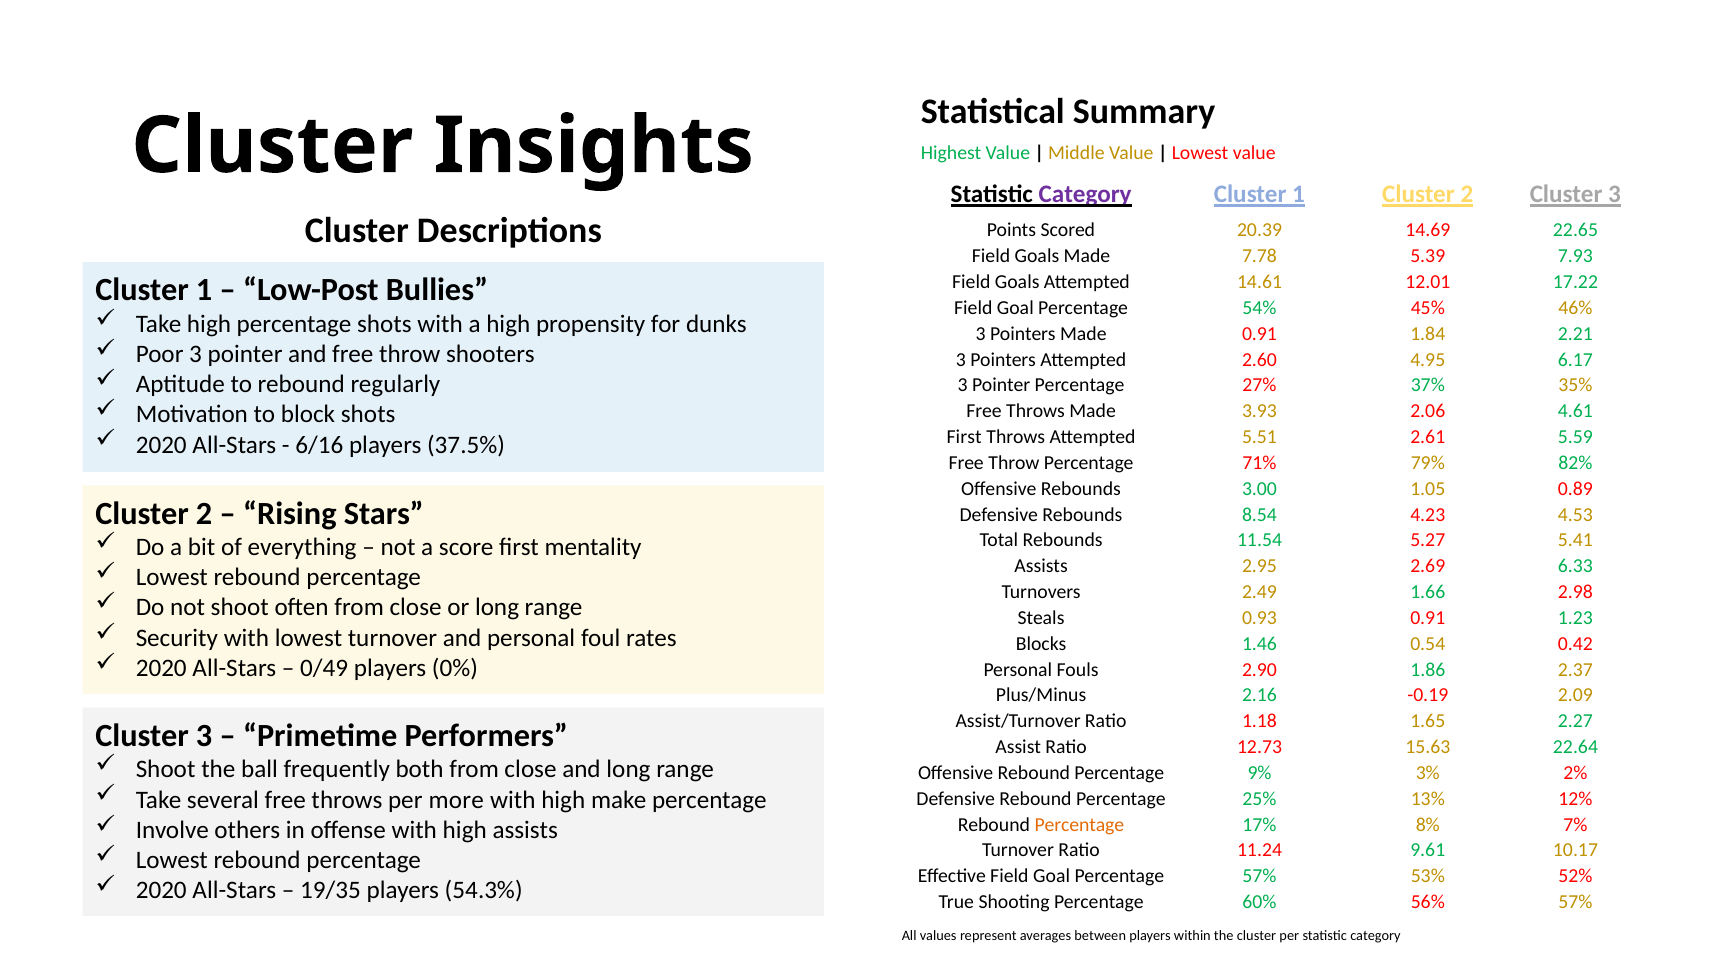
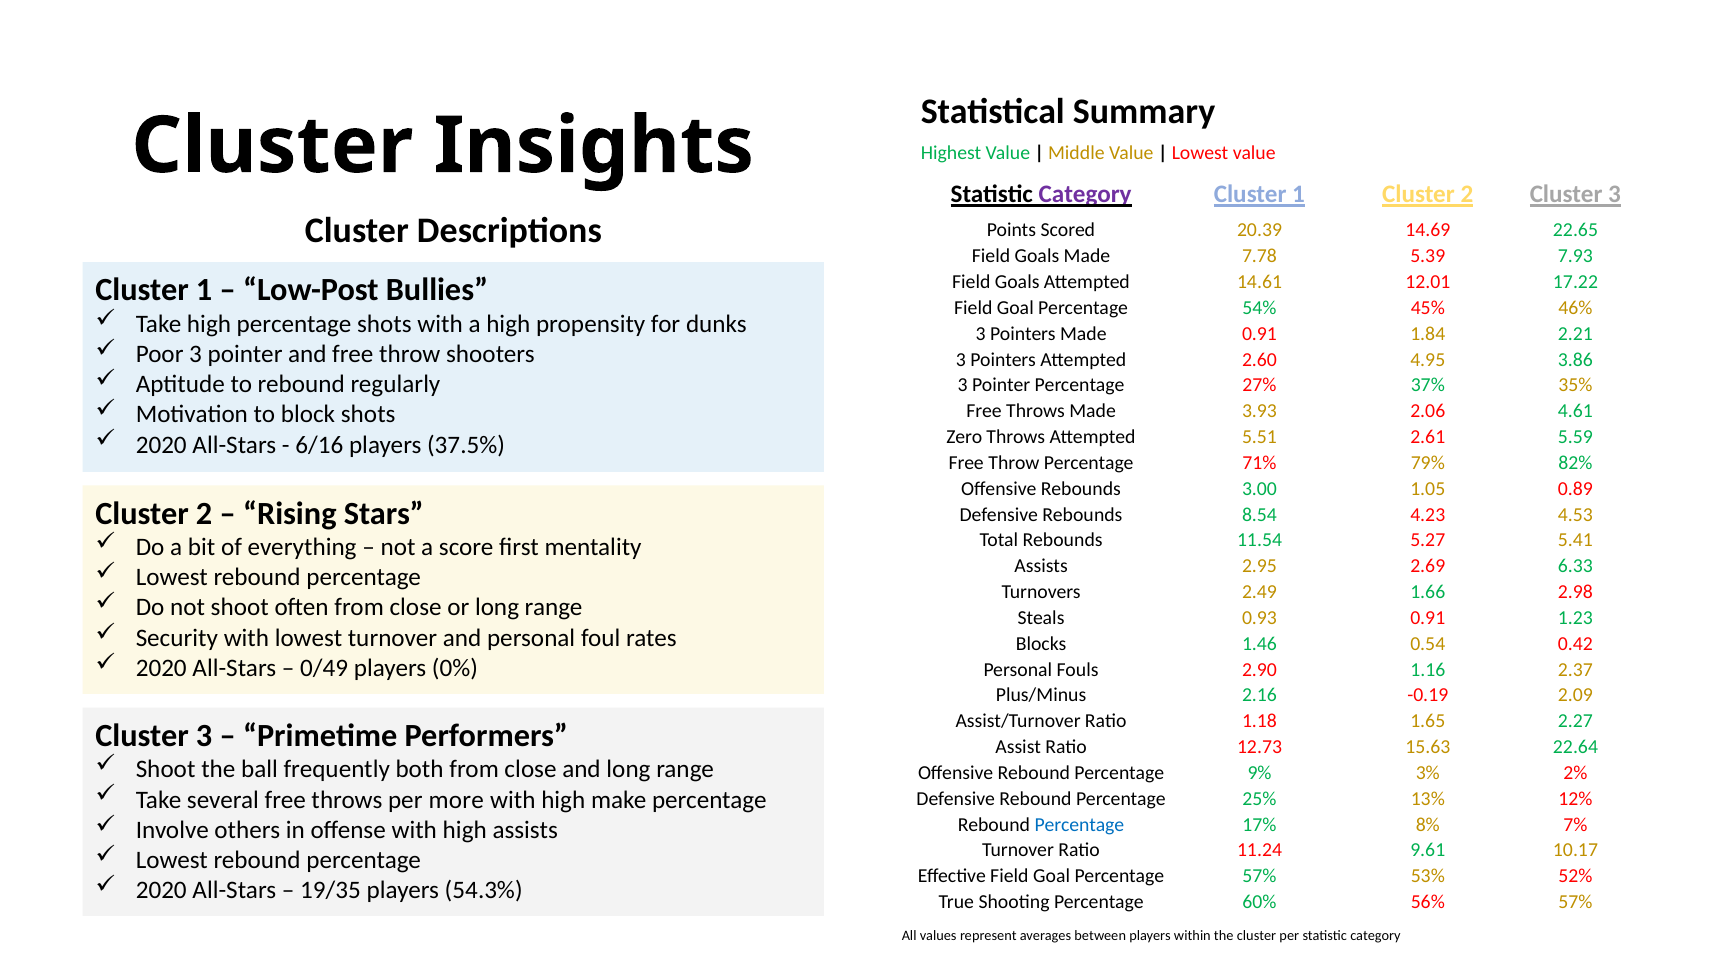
6.17: 6.17 -> 3.86 (1575, 360)
First: First -> Zero (964, 437)
1.86: 1.86 -> 1.16 (1428, 670)
Percentage colour: orange -> blue (1079, 825)
